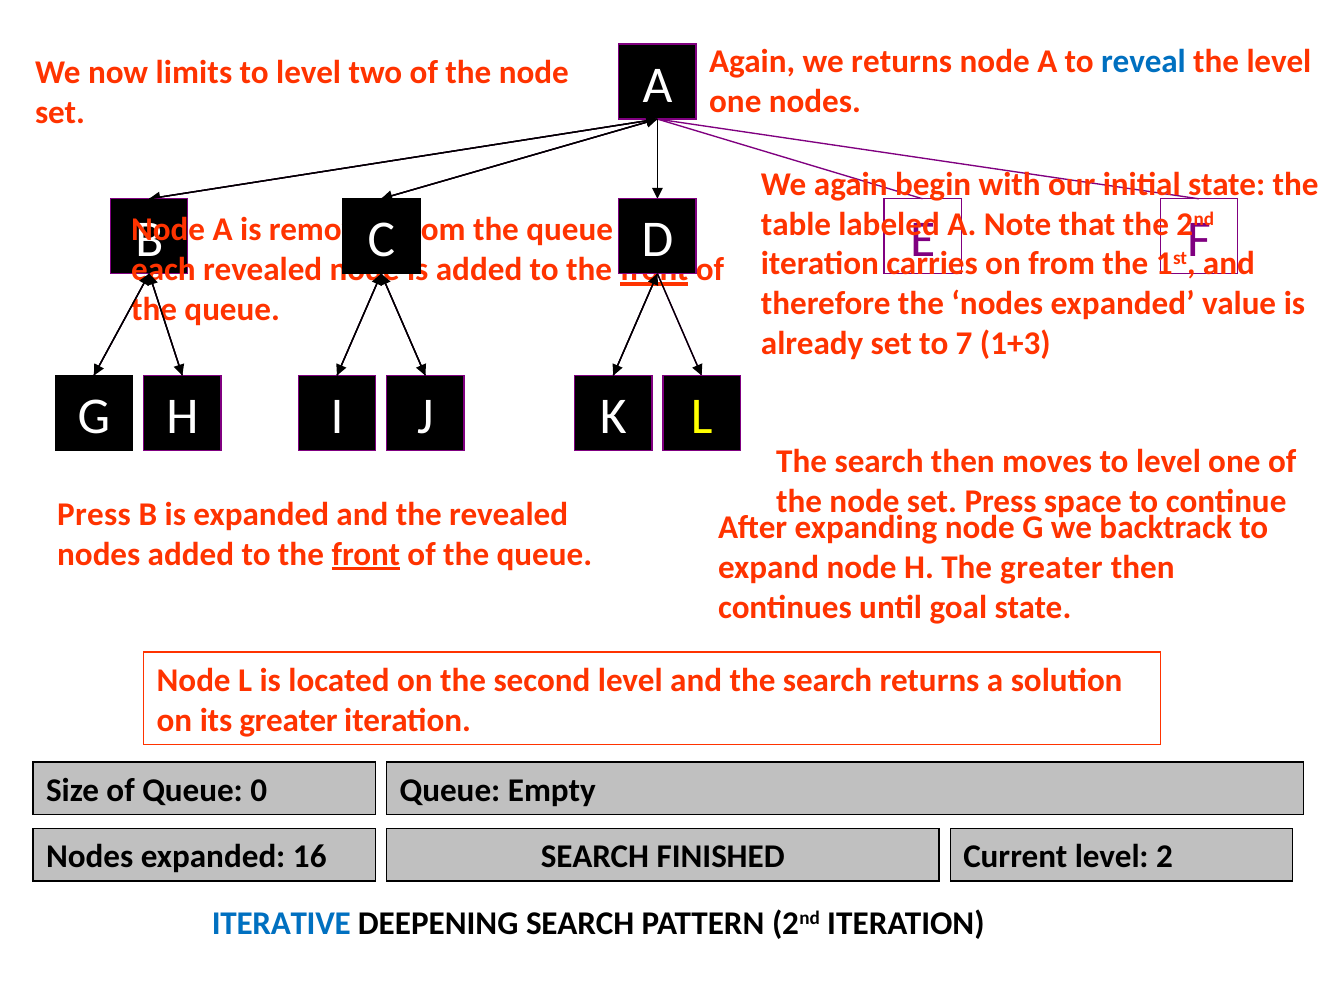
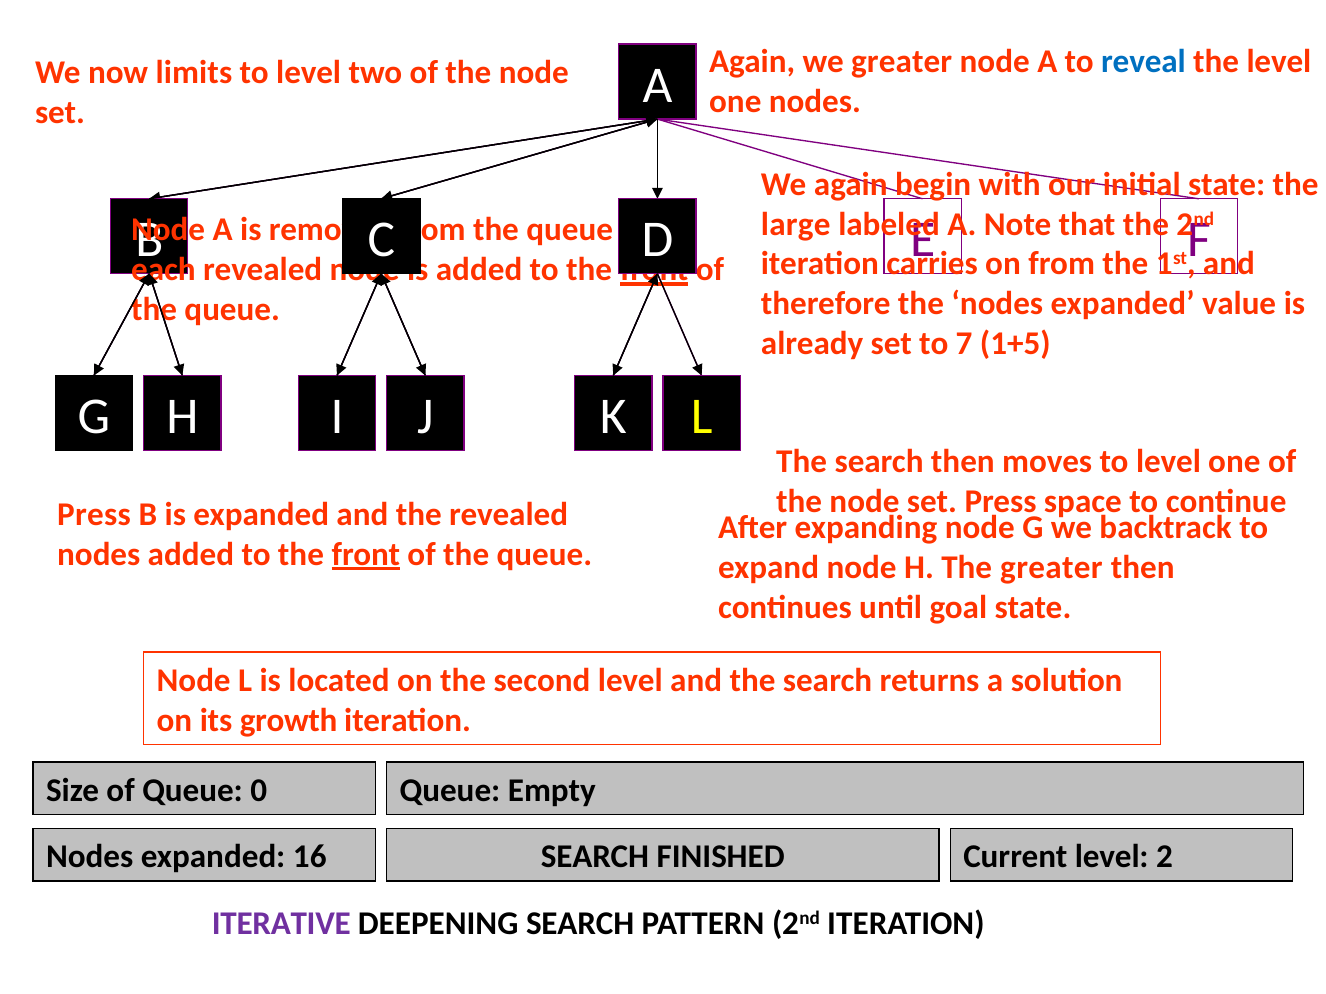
we returns: returns -> greater (902, 62)
table: table -> large (796, 224)
1+3: 1+3 -> 1+5 (1015, 344)
its greater: greater -> growth (289, 721)
ITERATIVE colour: blue -> purple (281, 924)
